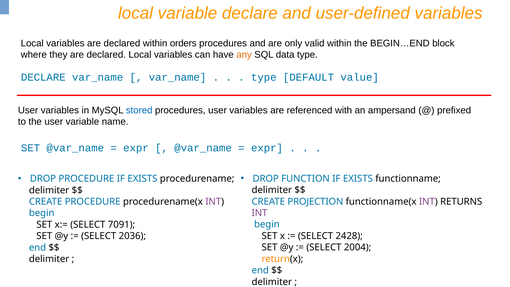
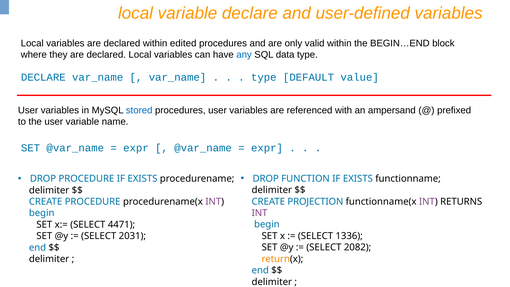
orders: orders -> edited (183, 43)
any colour: orange -> blue (244, 55)
7091: 7091 -> 4471 (121, 225)
2428: 2428 -> 1336 (349, 236)
2036: 2036 -> 2031 (132, 236)
2004: 2004 -> 2082 (358, 247)
